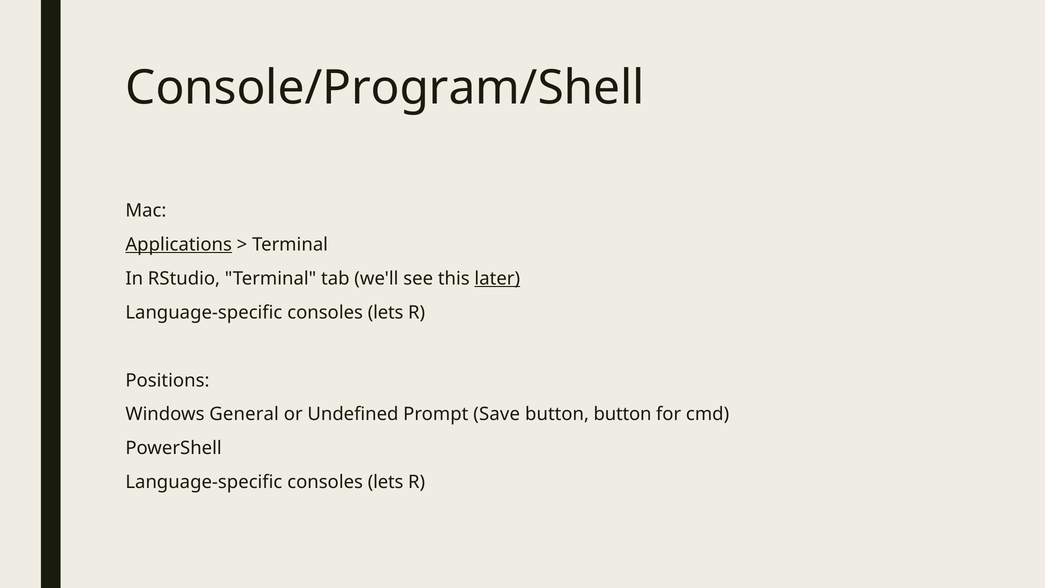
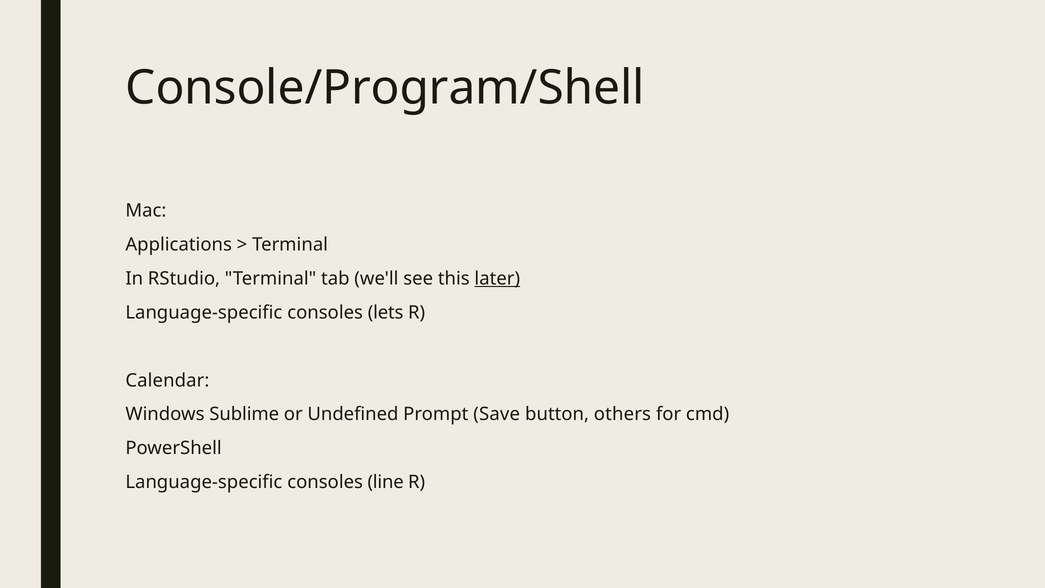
Applications underline: present -> none (179, 244)
Positions: Positions -> Calendar (167, 380)
General: General -> Sublime (244, 414)
button button: button -> others (622, 414)
lets: lets -> line (386, 482)
